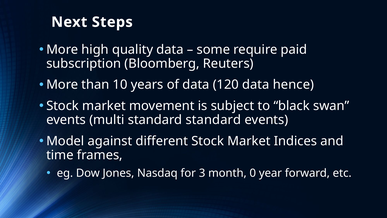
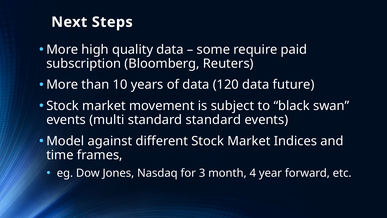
hence: hence -> future (294, 85)
0: 0 -> 4 (253, 173)
